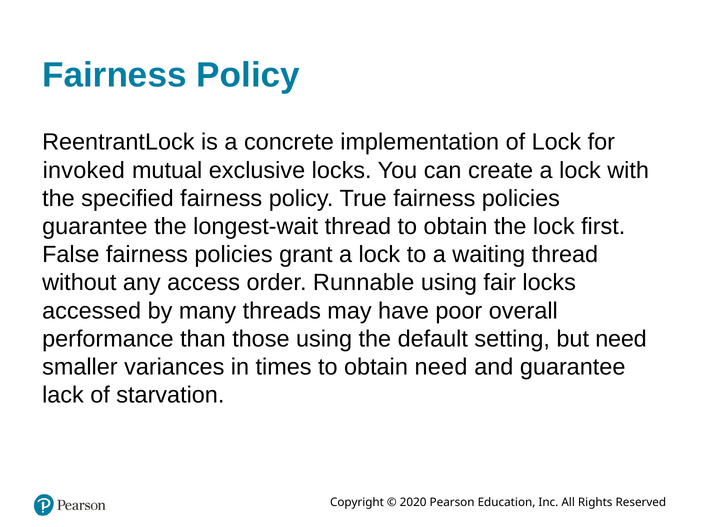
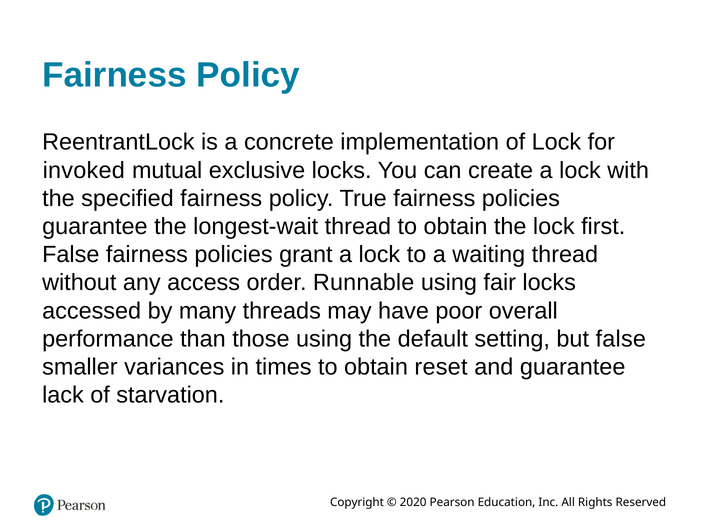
but need: need -> false (621, 339)
obtain need: need -> reset (441, 367)
